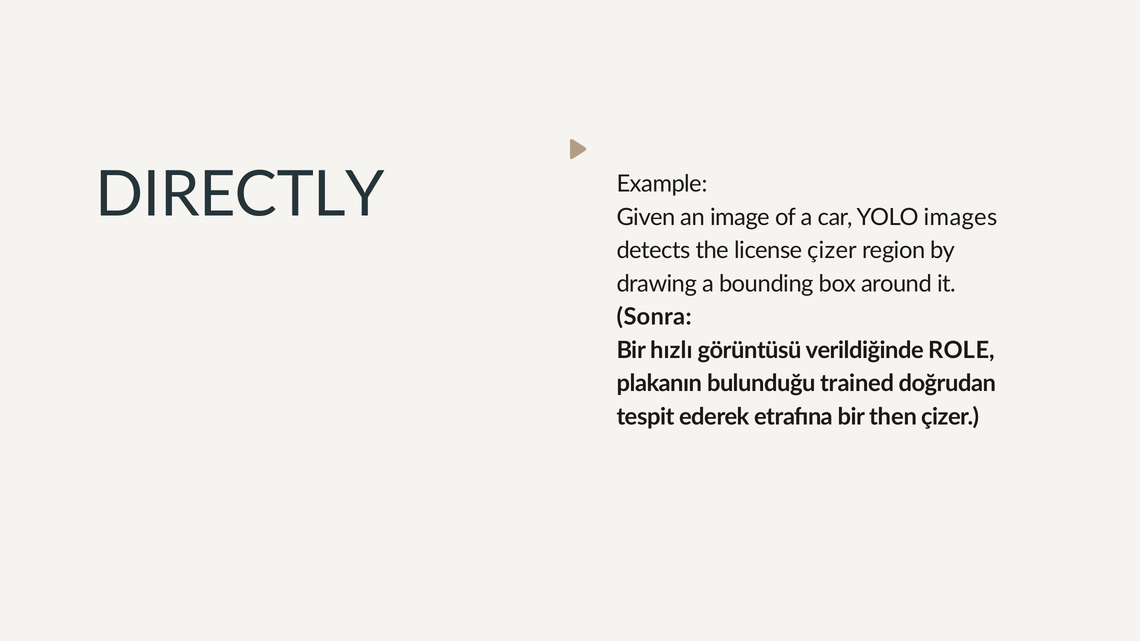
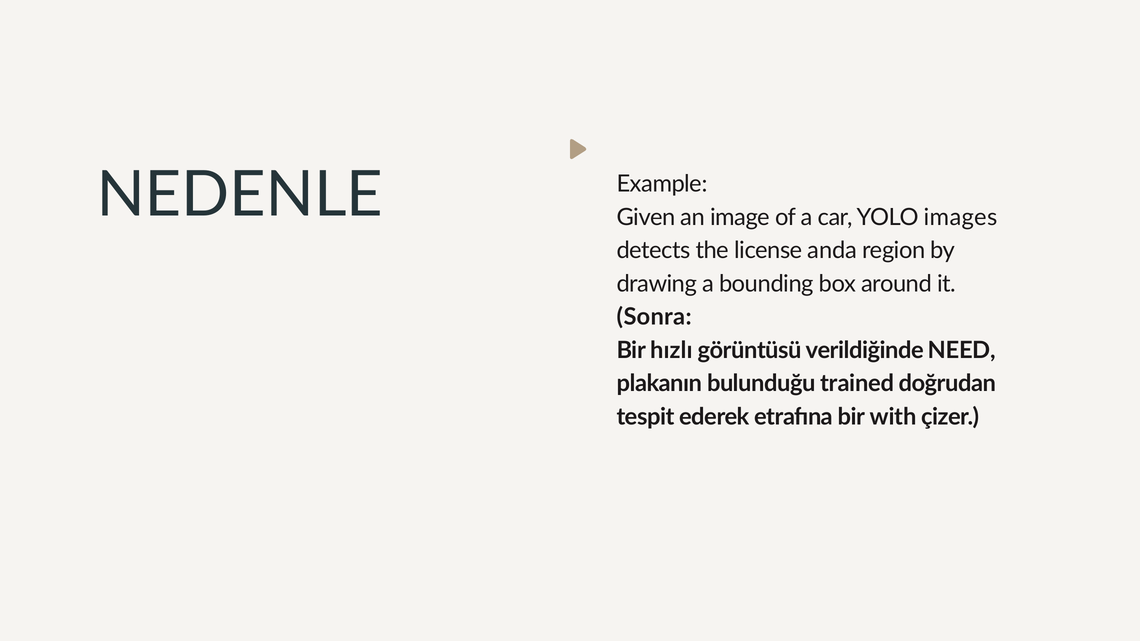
DIRECTLY: DIRECTLY -> NEDENLE (240, 195)
license çizer: çizer -> anda (832, 251)
ROLE: ROLE -> NEED (962, 350)
then: then -> with (893, 417)
